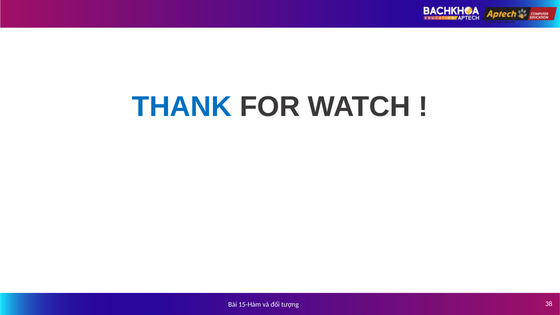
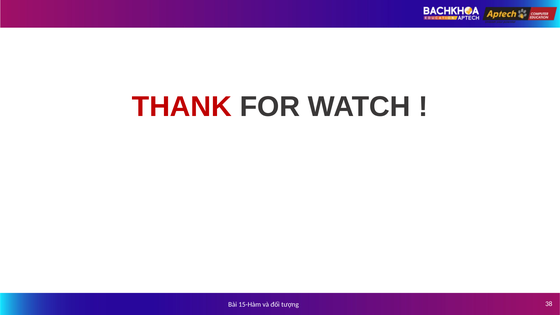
THANK colour: blue -> red (182, 107)
